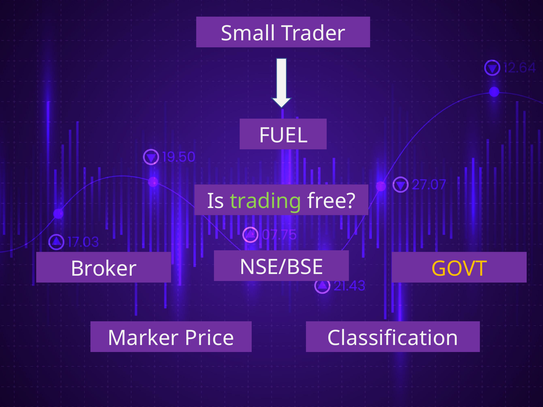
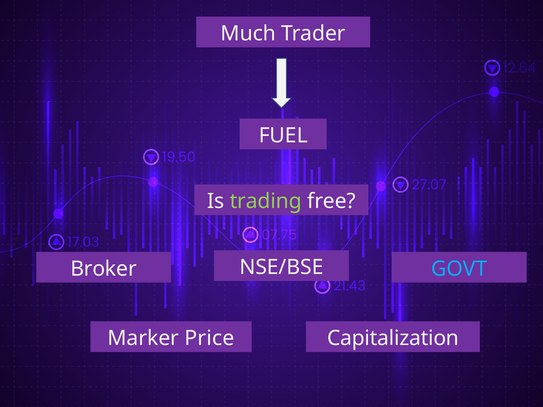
Small: Small -> Much (248, 33)
GOVT colour: yellow -> light blue (459, 269)
Classification: Classification -> Capitalization (393, 338)
